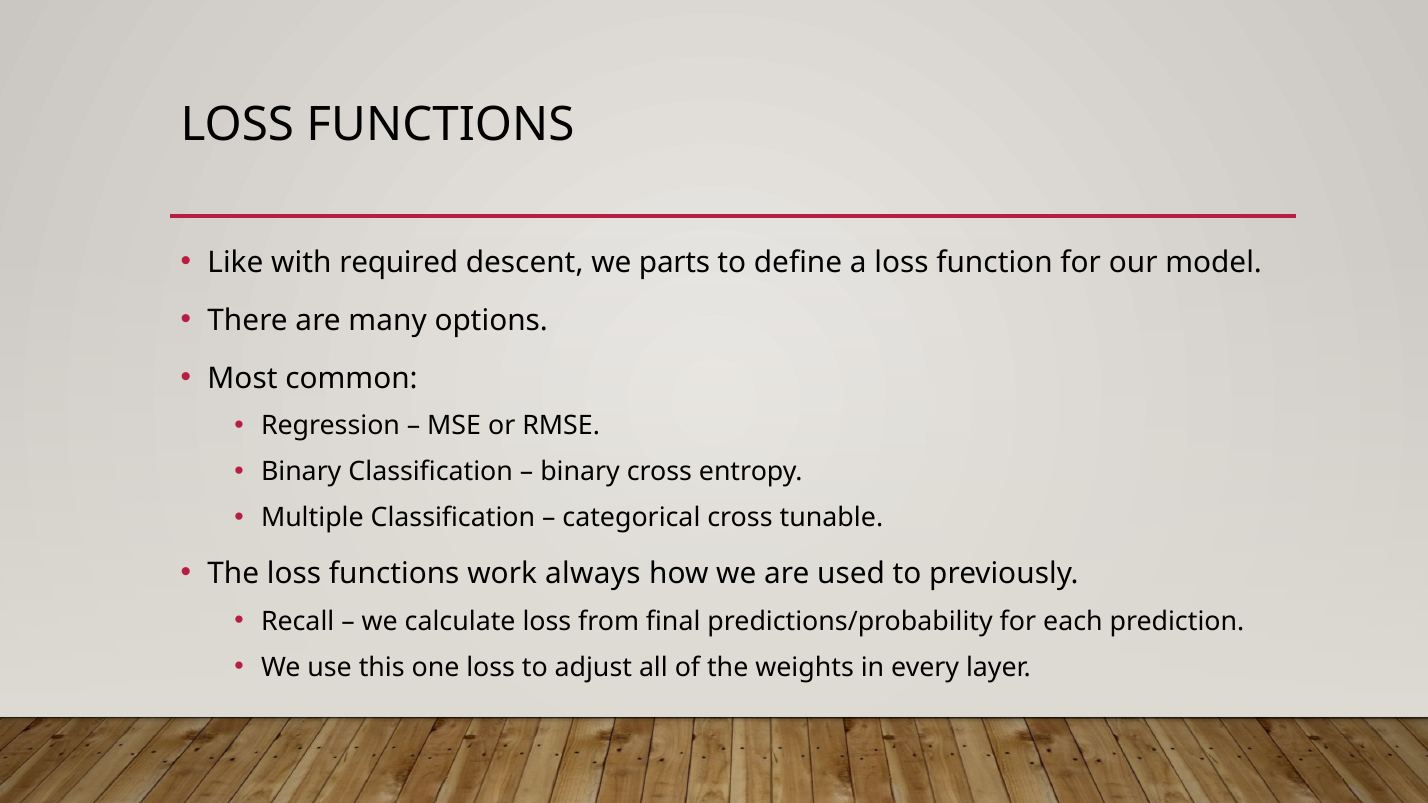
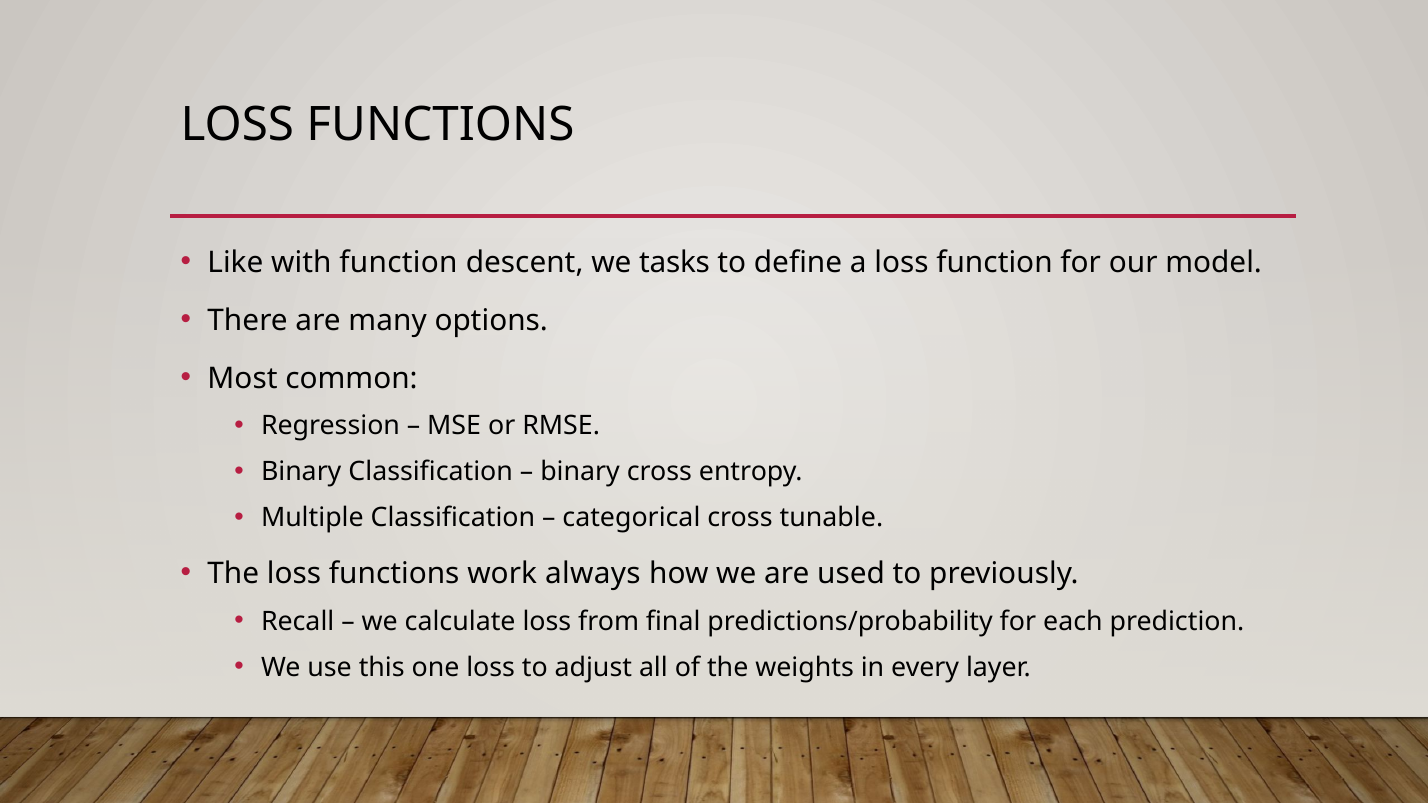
with required: required -> function (398, 263)
parts: parts -> tasks (675, 263)
